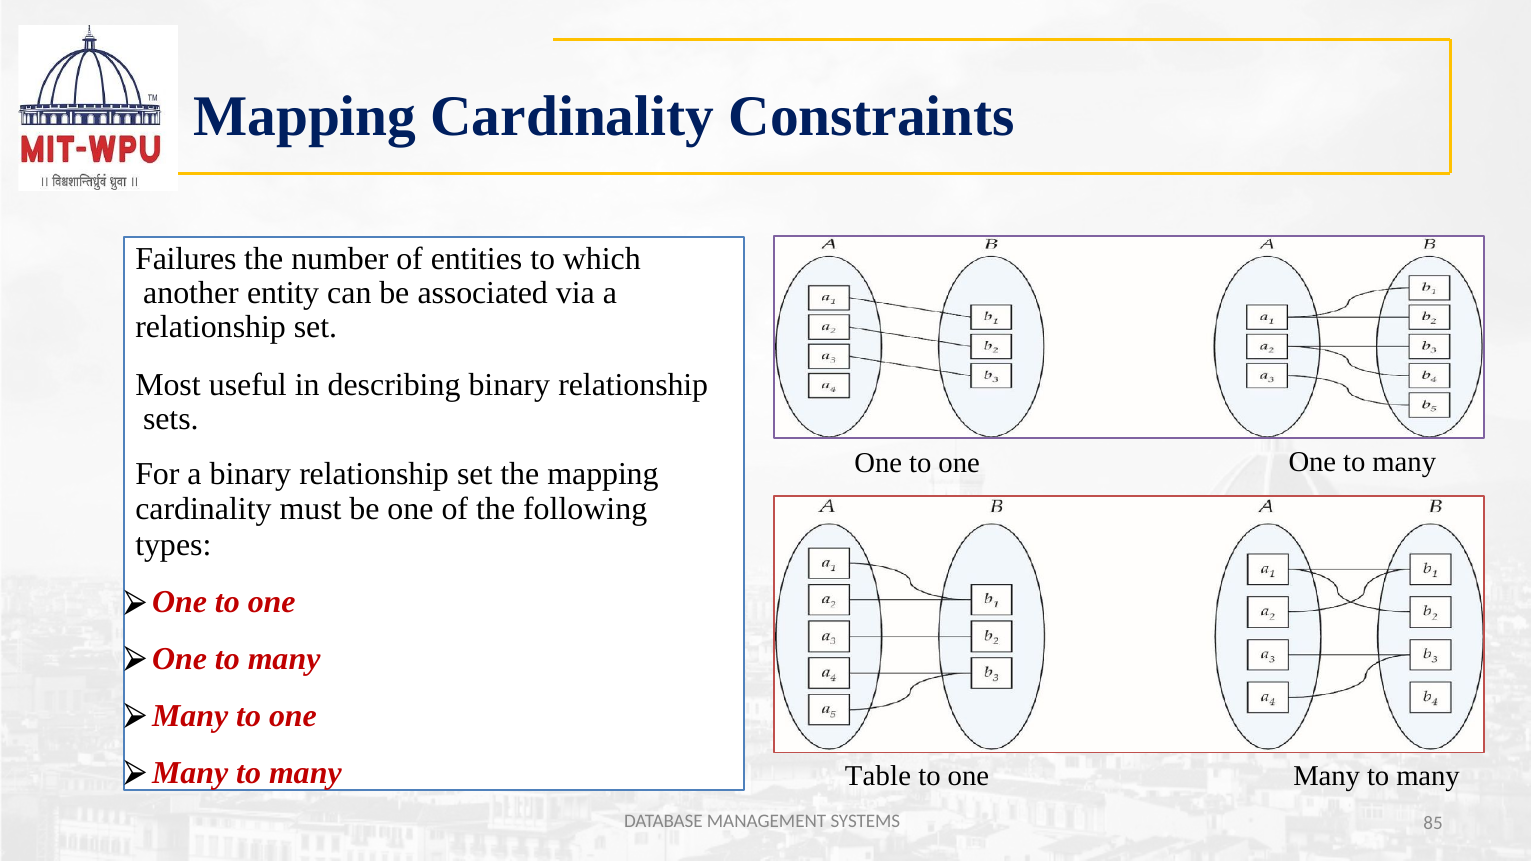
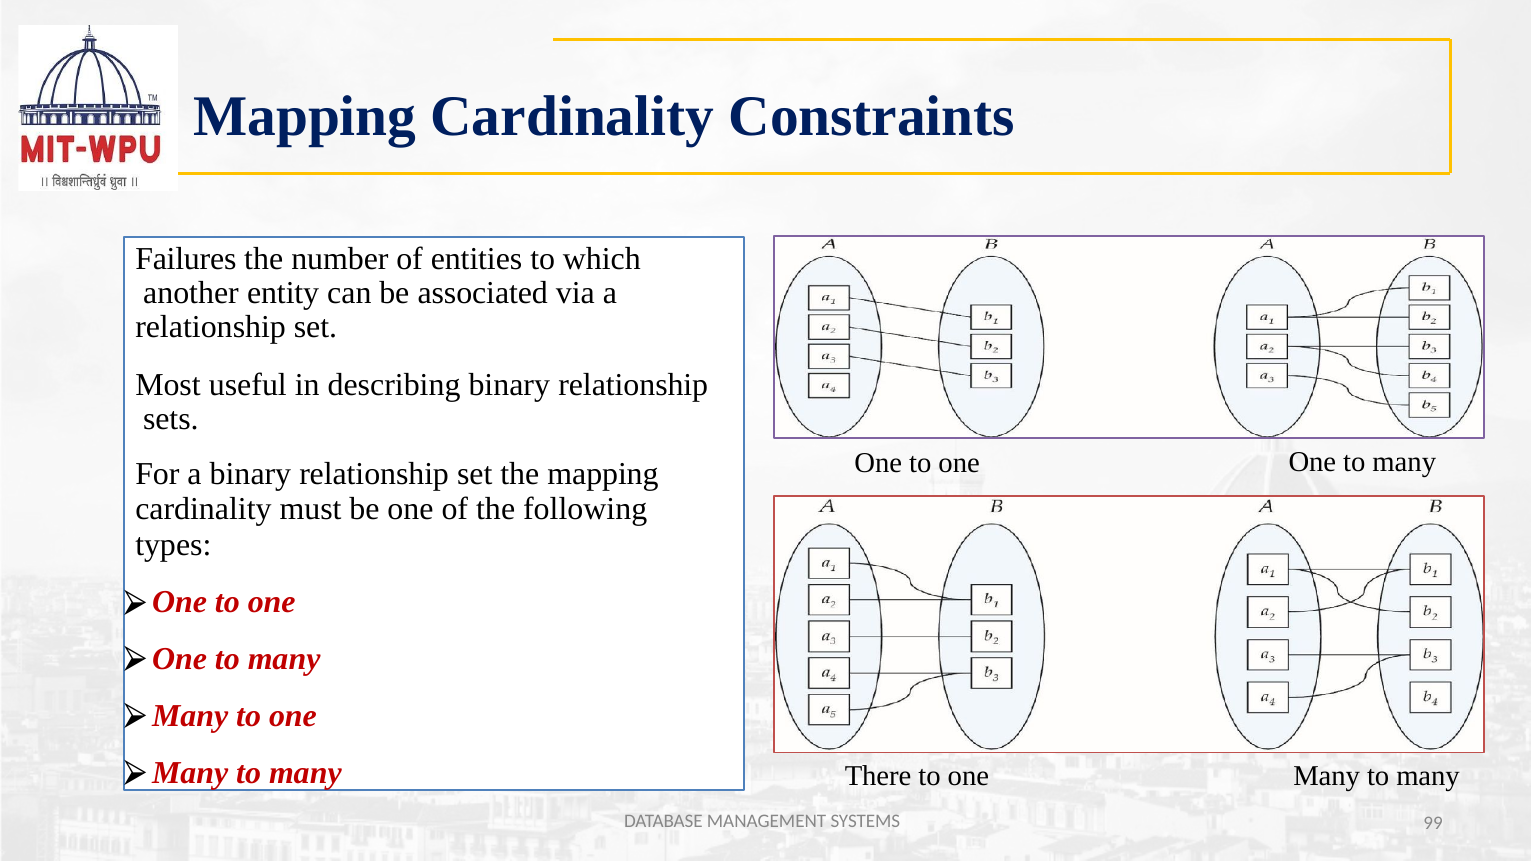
Table: Table -> There (878, 776)
85: 85 -> 99 (1433, 823)
